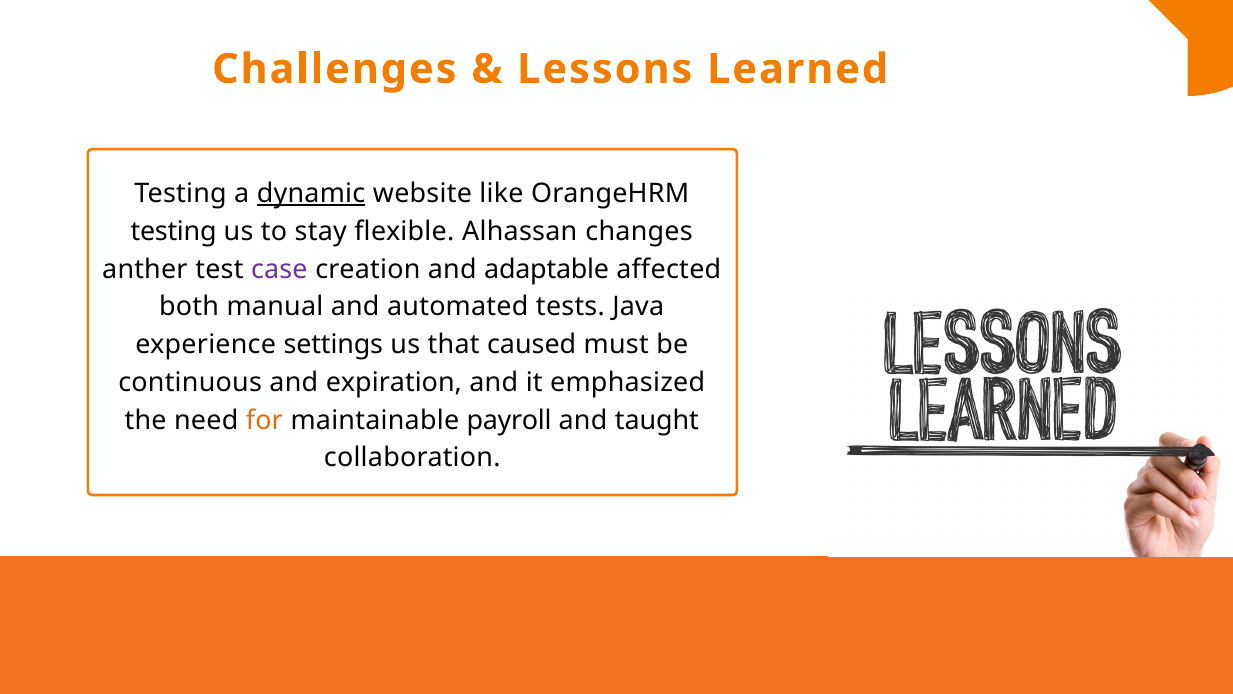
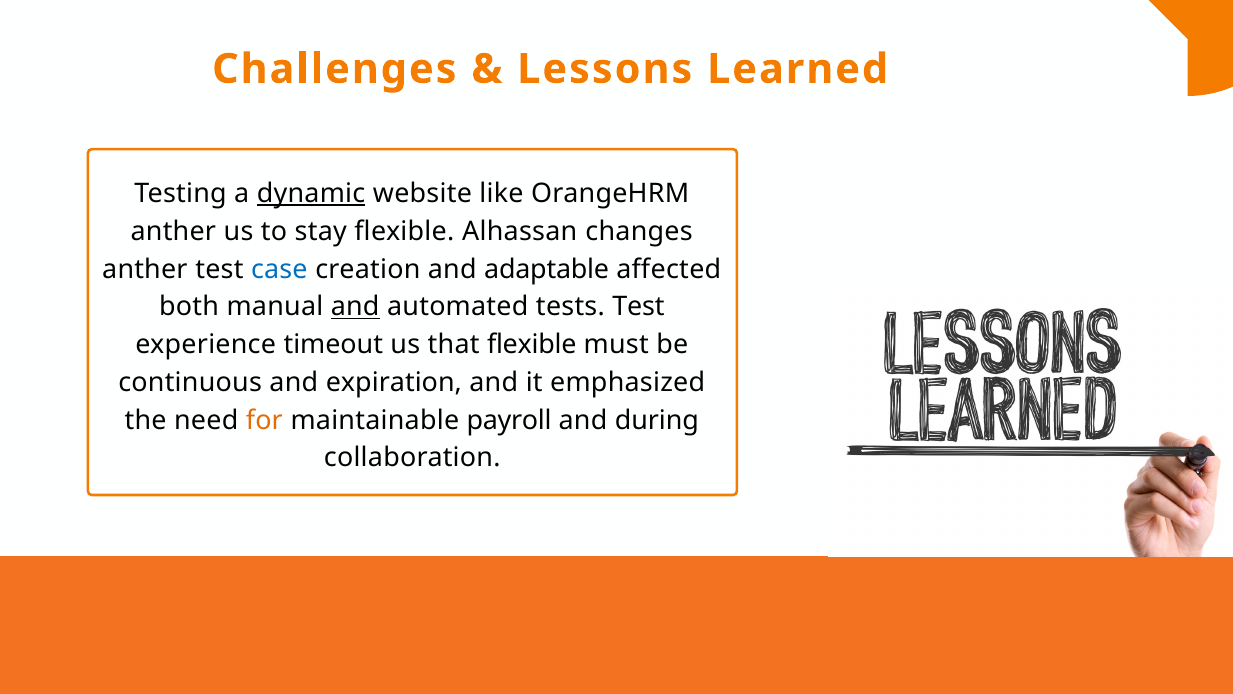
testing: testing -> anther (173, 231)
case colour: purple -> blue (279, 269)
and underline: none -> present (355, 307)
tests Java: Java -> Test (638, 307)
settings: settings -> timeout (333, 344)
that caused: caused -> flexible (532, 344)
taught: taught -> during (657, 420)
